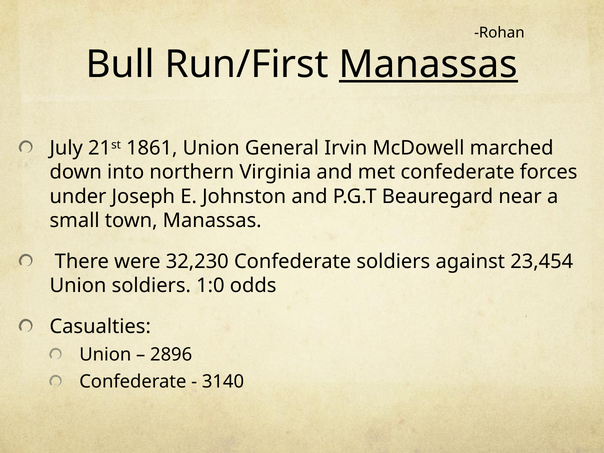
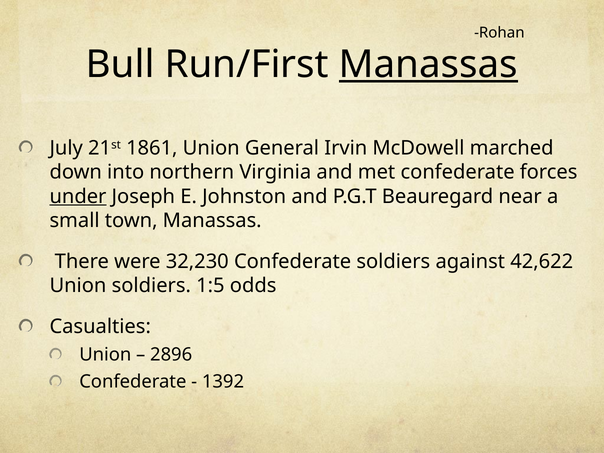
under underline: none -> present (78, 196)
23,454: 23,454 -> 42,622 (542, 261)
1:0: 1:0 -> 1:5 (210, 286)
3140: 3140 -> 1392 (223, 382)
